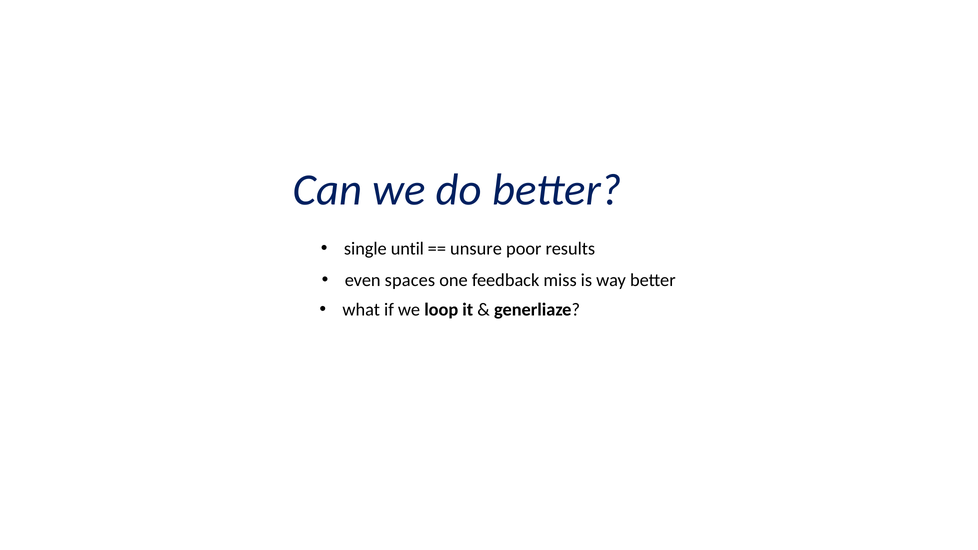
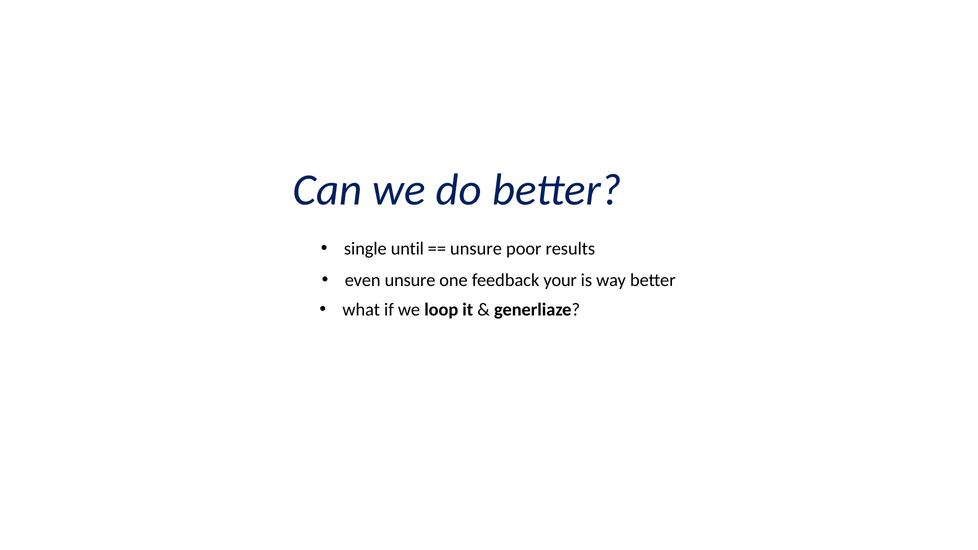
even spaces: spaces -> unsure (410, 280)
miss: miss -> your (560, 280)
